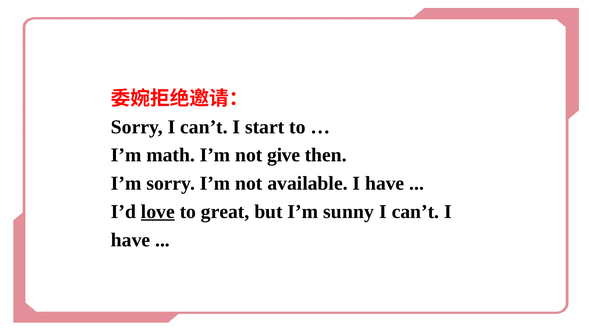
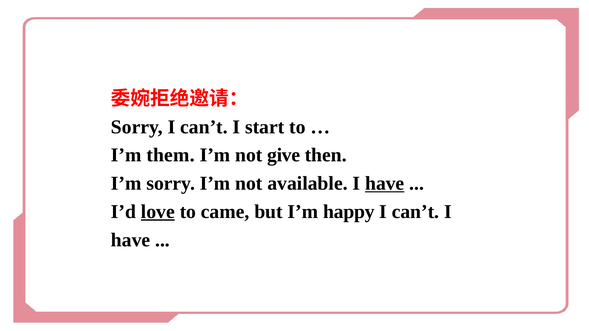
math: math -> them (171, 155)
have underline: none -> present (385, 184)
great: great -> came (225, 212)
sunny: sunny -> happy (349, 212)
